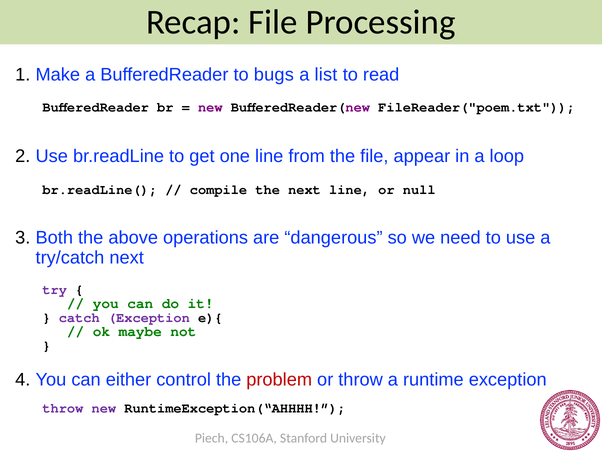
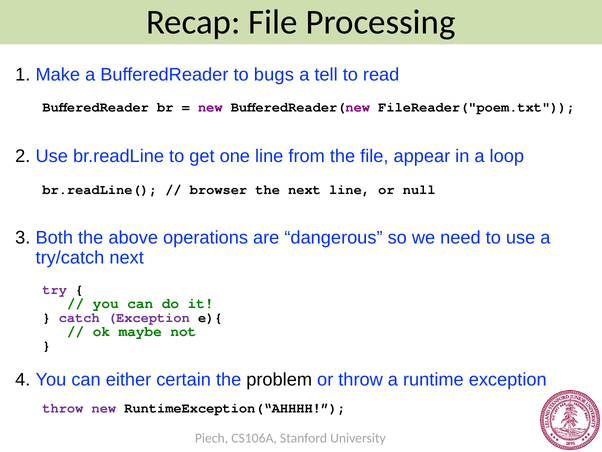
list: list -> tell (326, 75)
compile: compile -> browser (219, 189)
control: control -> certain (184, 379)
problem colour: red -> black (279, 379)
